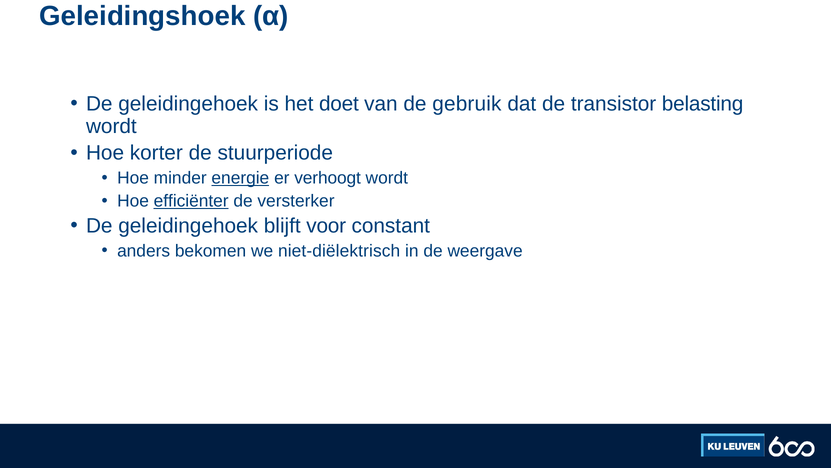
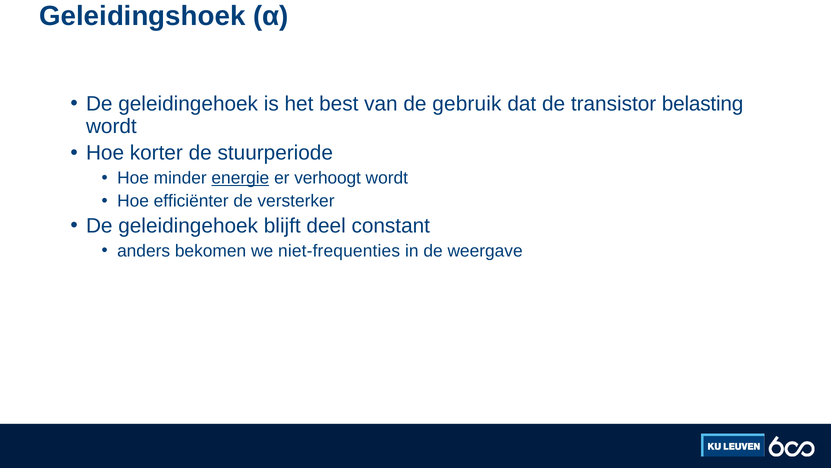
doet: doet -> best (339, 104)
efficiënter underline: present -> none (191, 201)
voor: voor -> deel (326, 226)
niet-diëlektrisch: niet-diëlektrisch -> niet-frequenties (339, 251)
